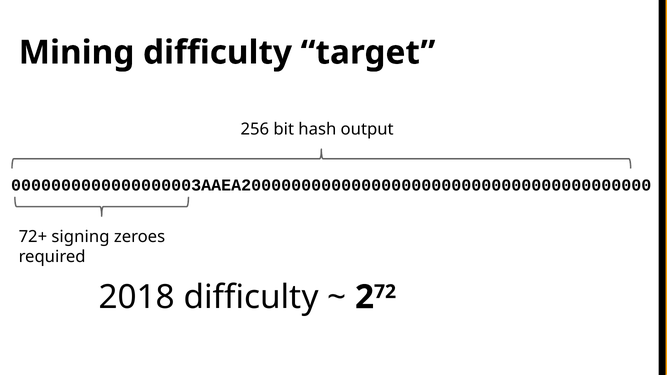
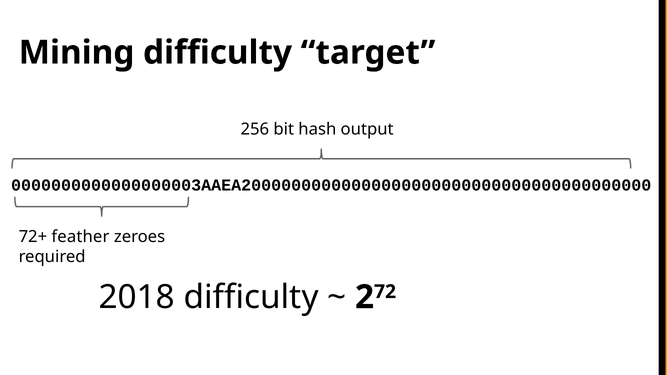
signing: signing -> feather (80, 237)
